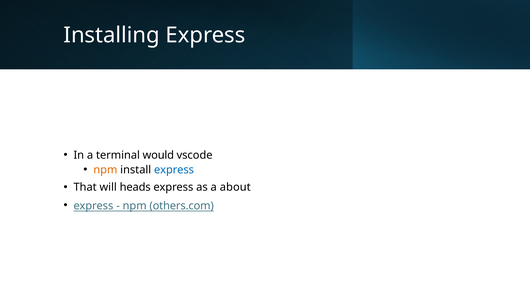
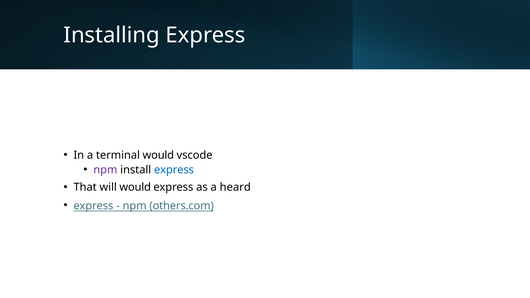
npm colour: orange -> purple (105, 170)
will heads: heads -> would (135, 187)
about: about -> heard (235, 187)
